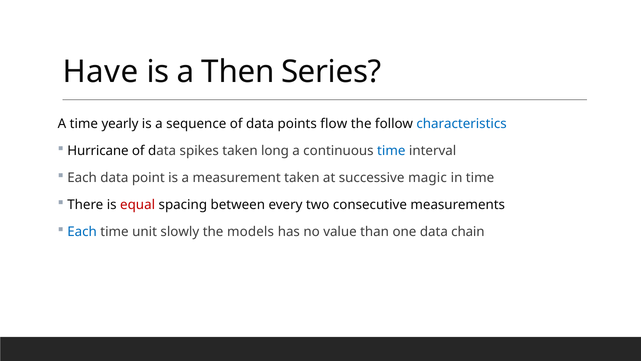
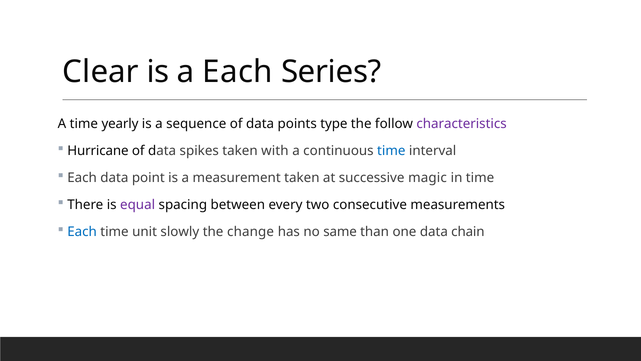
Have: Have -> Clear (101, 72)
a Then: Then -> Each (238, 72)
flow: flow -> type (334, 124)
characteristics colour: blue -> purple (462, 124)
long: long -> with (275, 151)
equal colour: red -> purple (138, 205)
models: models -> change (251, 232)
value: value -> same (340, 232)
